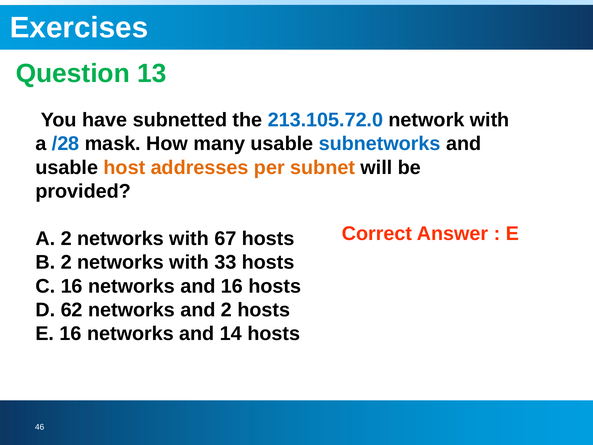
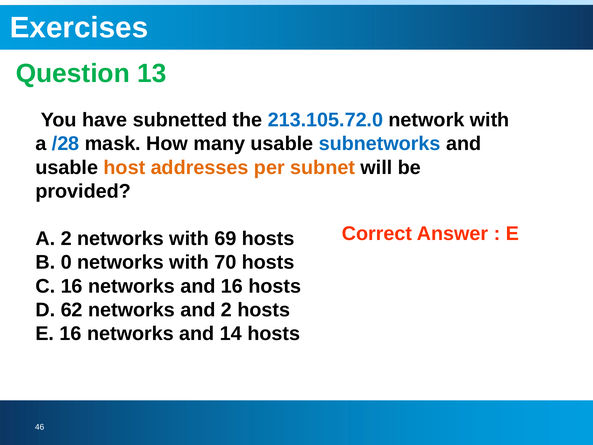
67: 67 -> 69 (225, 239)
B 2: 2 -> 0 (66, 262)
33: 33 -> 70 (225, 262)
